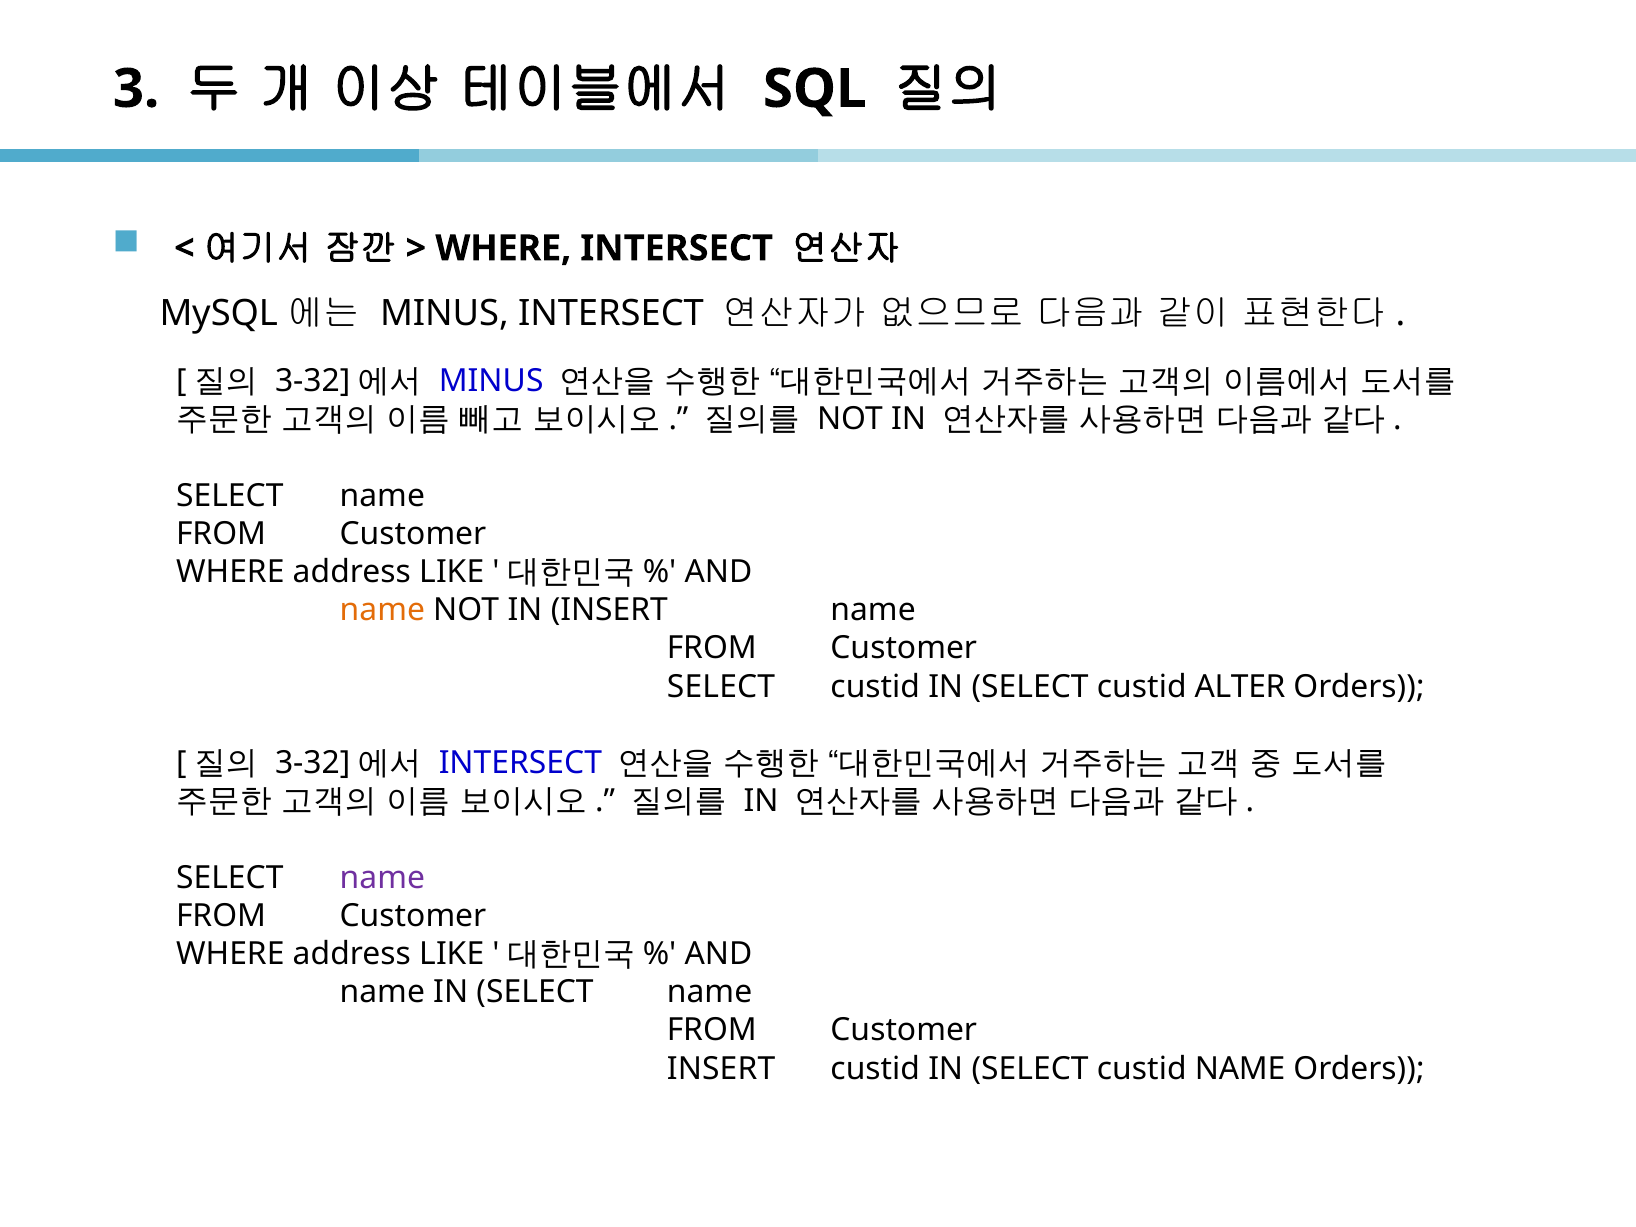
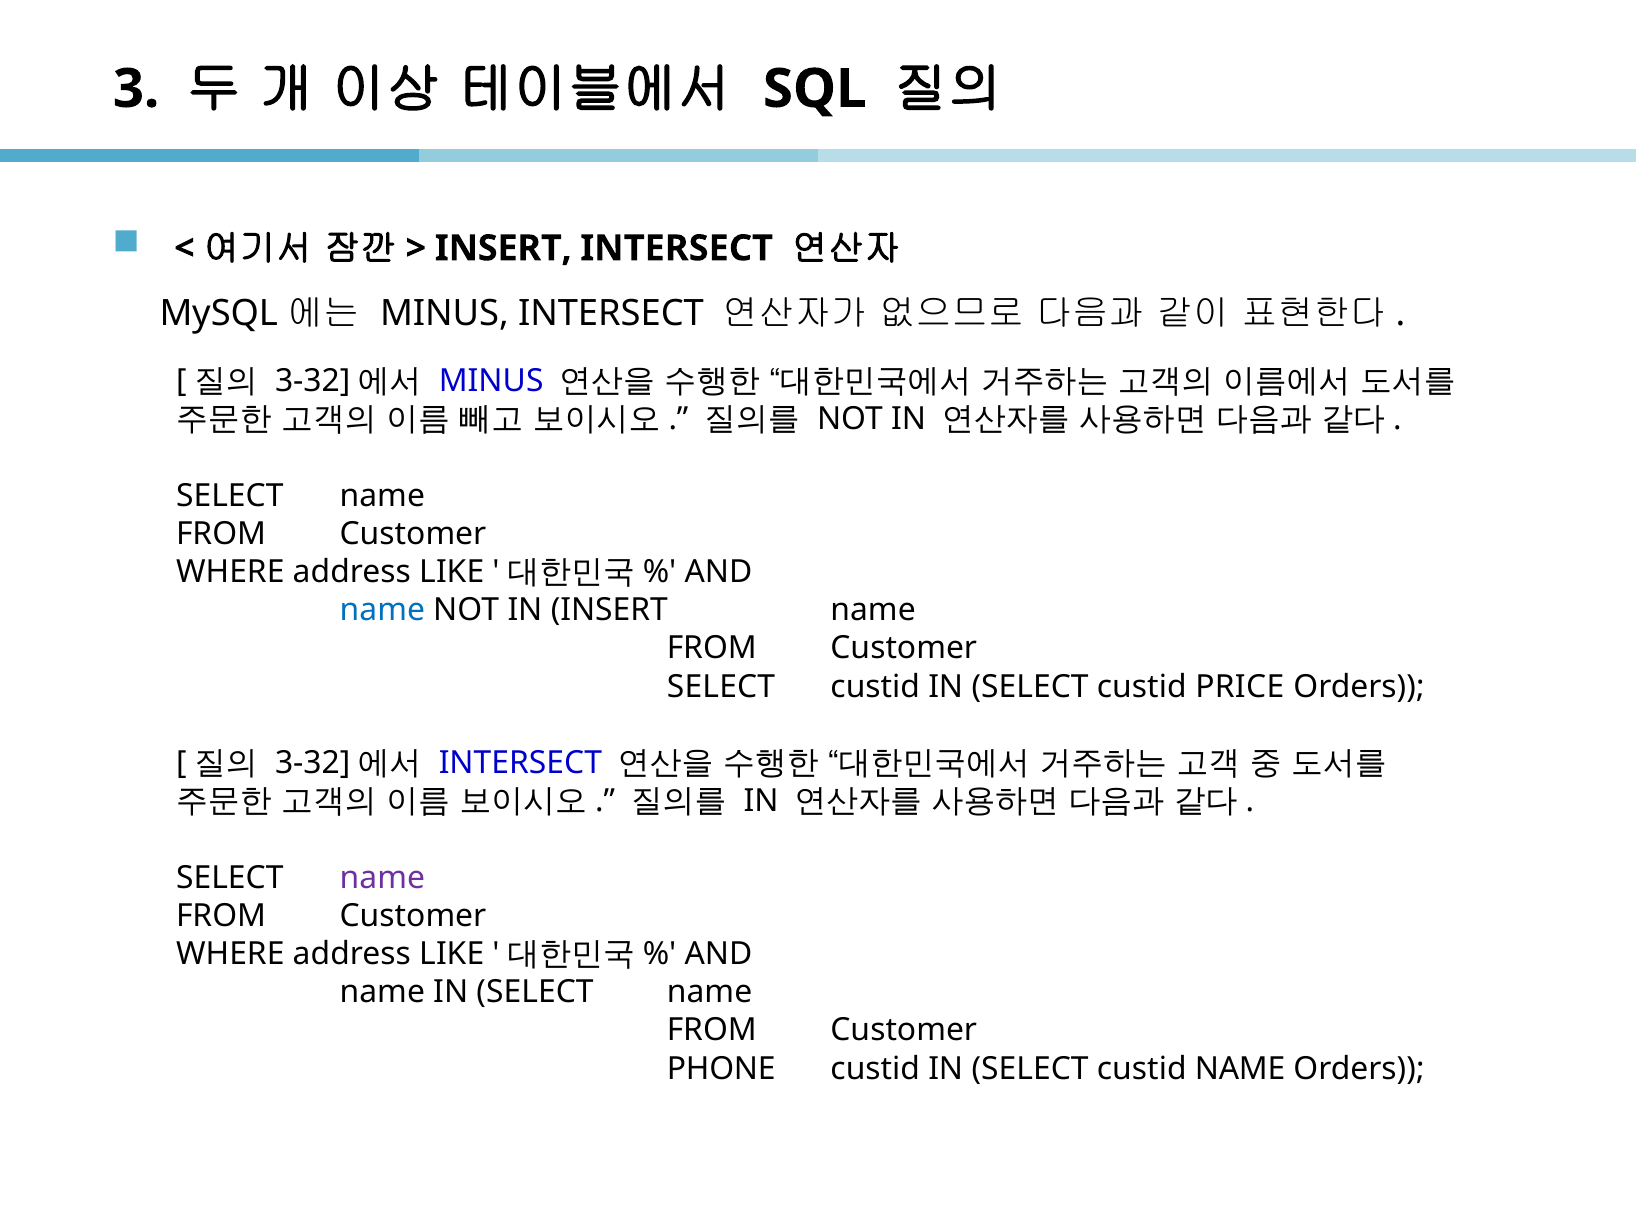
WHERE: WHERE -> INSERT (503, 248)
name colour: orange -> blue (382, 610)
ALTER: ALTER -> PRICE (1240, 687)
INSERT: INSERT -> PHONE (721, 1069)
